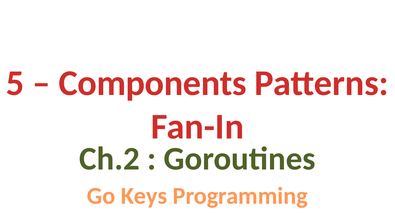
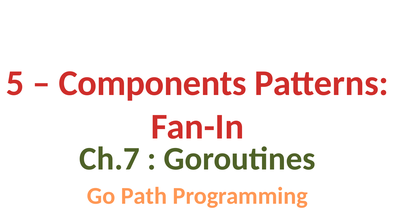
Ch.2: Ch.2 -> Ch.7 (109, 159)
Keys: Keys -> Path (144, 196)
